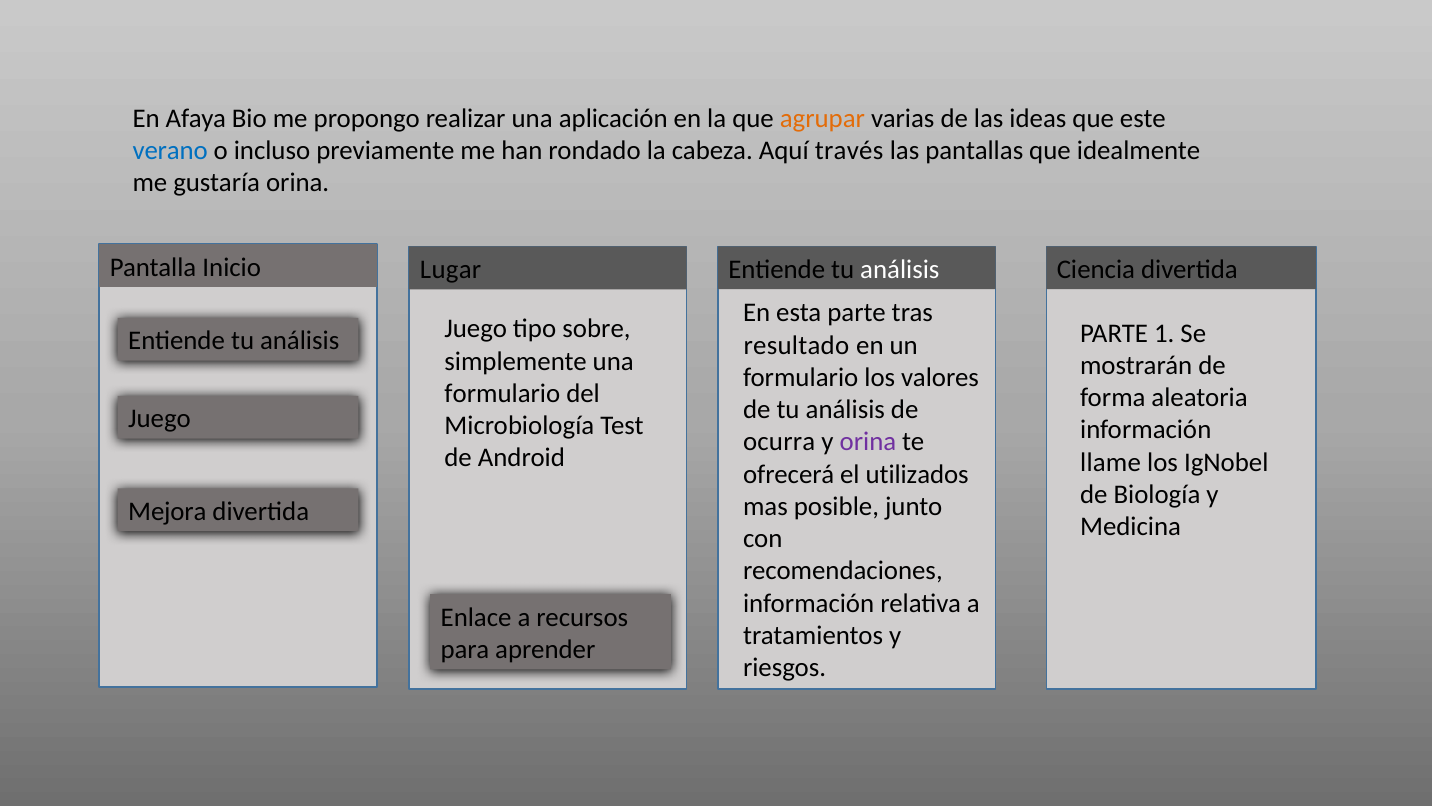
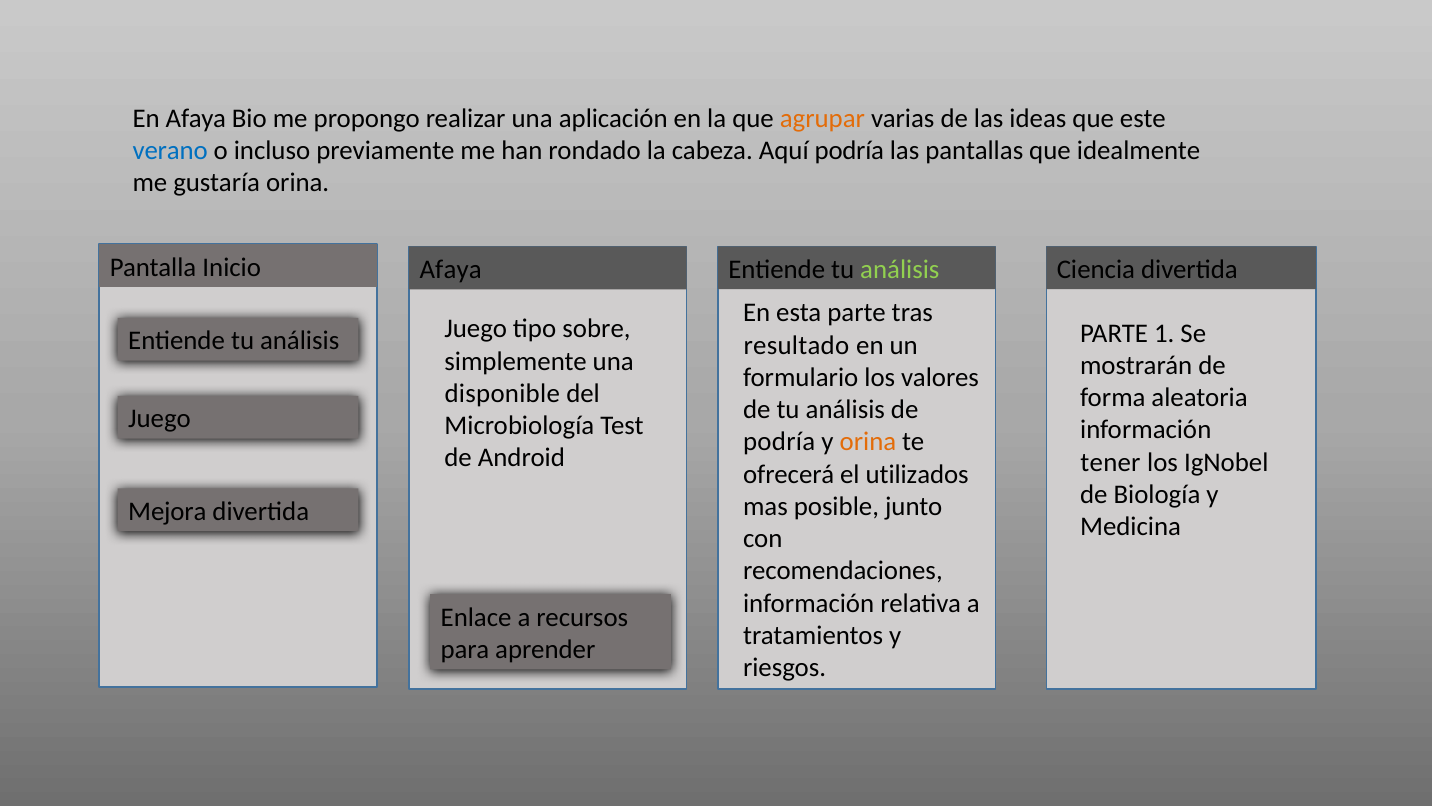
Aquí través: través -> podría (849, 150)
análisis colour: white -> light green (900, 269)
Lugar: Lugar -> Afaya (451, 270)
formulario: formulario -> disponible (502, 393)
ocurra: ocurra -> podría (779, 442)
orina colour: purple -> orange (868, 442)
llame: llame -> tener (1110, 462)
